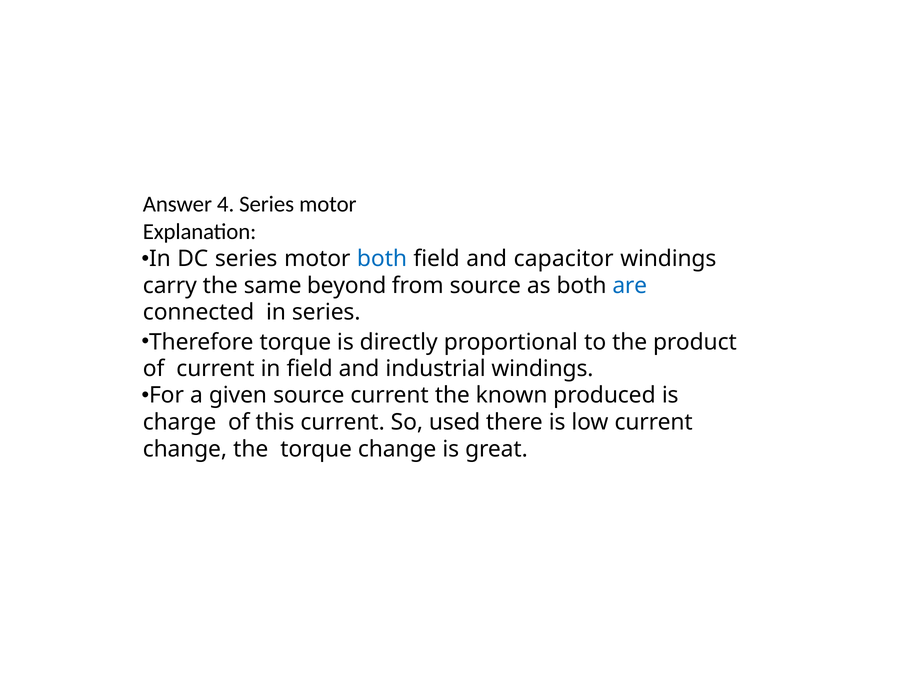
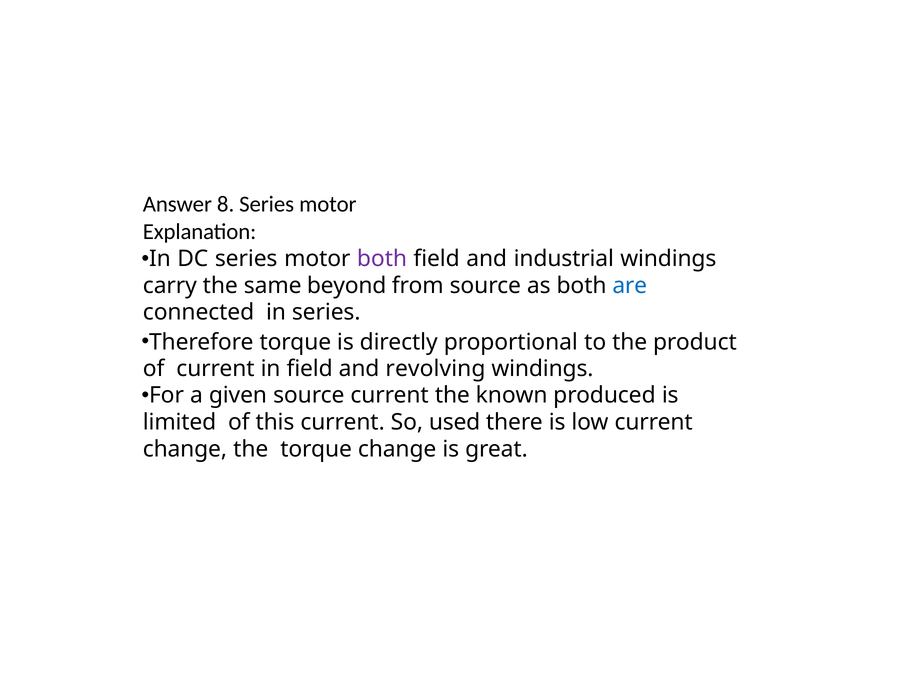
4: 4 -> 8 (226, 204)
both colour: blue -> purple (382, 259)
capacitor: capacitor -> industrial (564, 259)
industrial: industrial -> revolving (435, 369)
charge: charge -> limited (180, 423)
